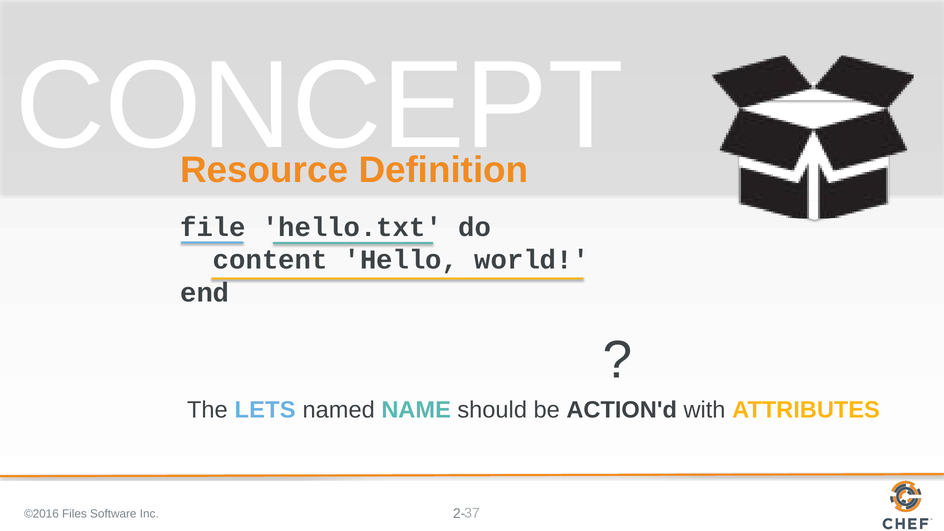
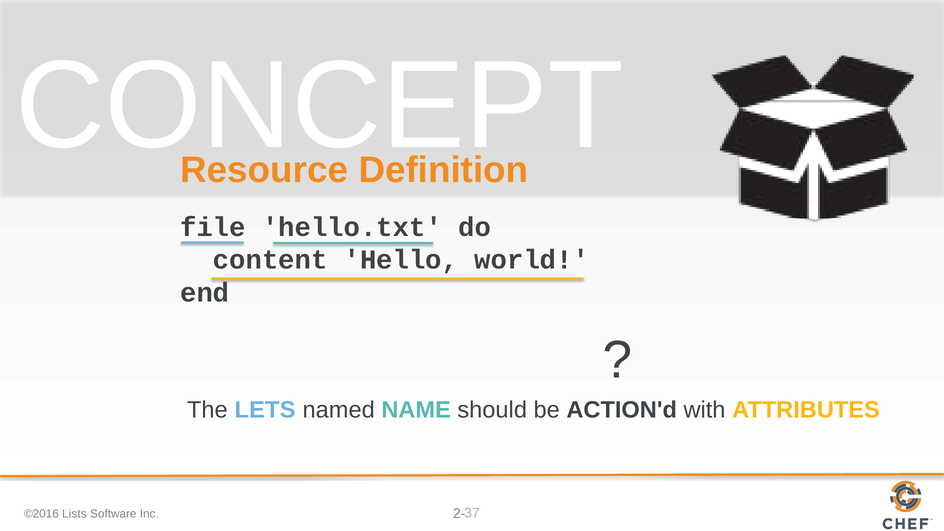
Files: Files -> Lists (74, 514)
